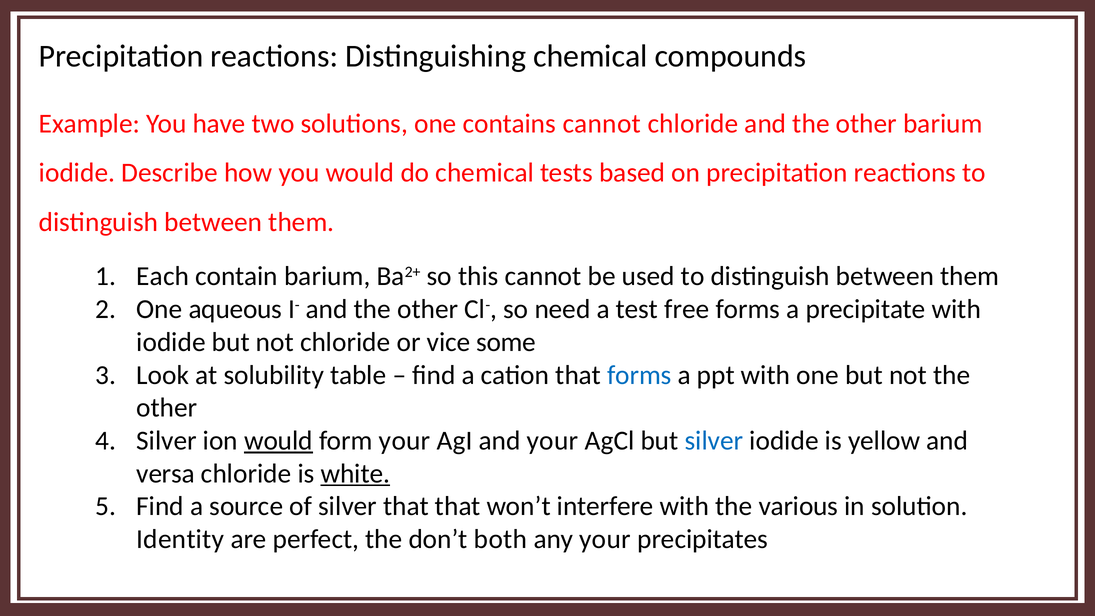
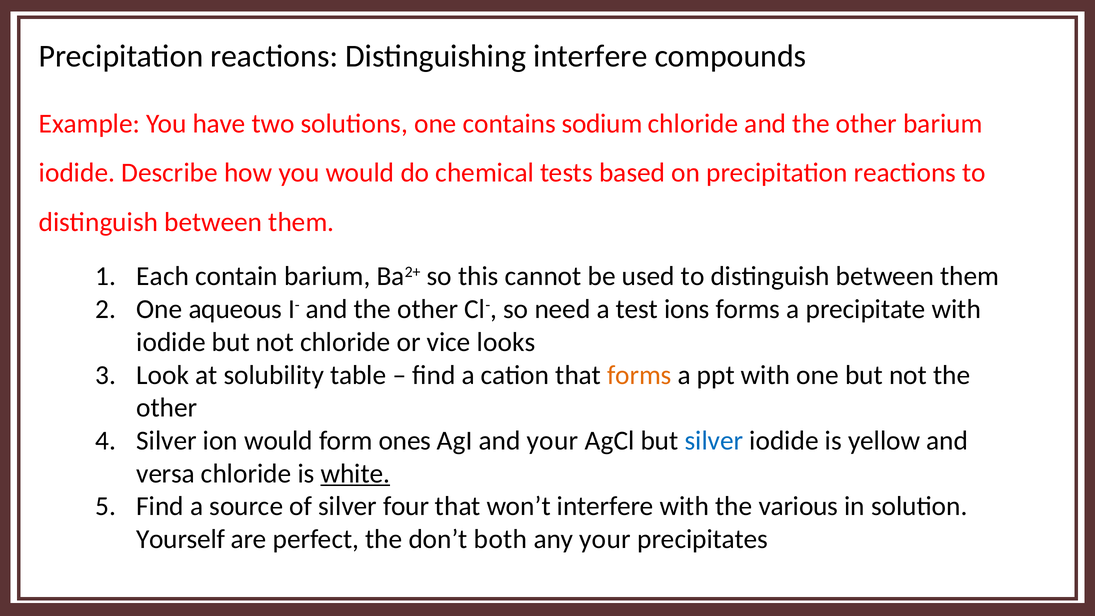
Distinguishing chemical: chemical -> interfere (590, 56)
contains cannot: cannot -> sodium (602, 123)
free: free -> ions (687, 309)
some: some -> looks (506, 342)
forms colour: blue -> orange (639, 375)
would underline: present -> none (278, 441)
form your: your -> ones (405, 441)
silver that: that -> four (406, 506)
Identity: Identity -> Yourself (181, 539)
